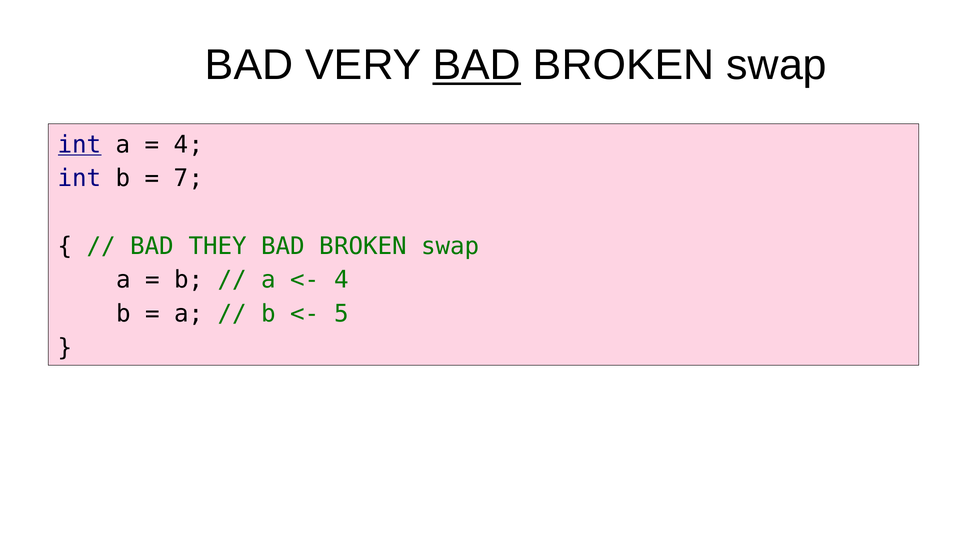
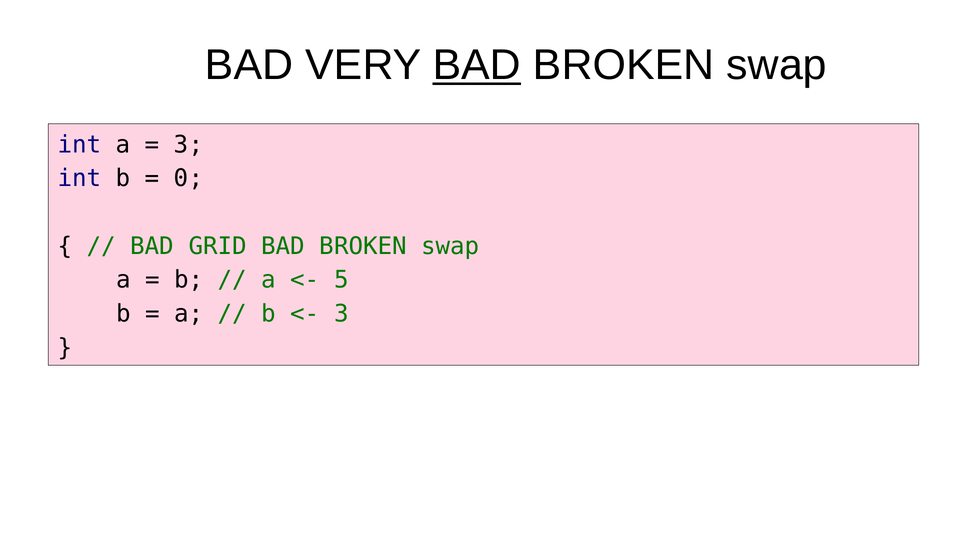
int underline: present -> none (80, 145)
4: 4 -> 3 (189, 145)
7: 7 -> 0 (189, 178)
THEY: THEY -> GRID (218, 246)
4: 4 -> 5 (341, 280)
5: 5 -> 3 (341, 314)
